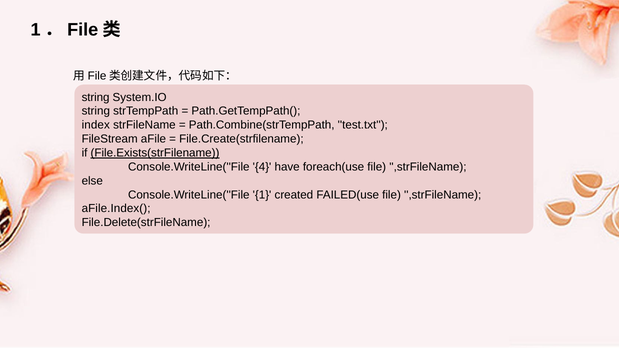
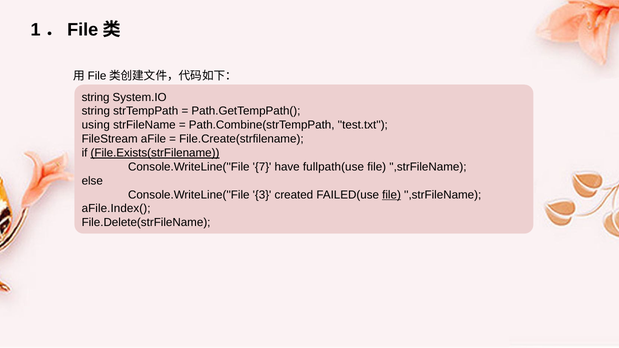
index: index -> using (96, 125)
4: 4 -> 7 (262, 167)
foreach(use: foreach(use -> fullpath(use (333, 167)
Console.WriteLine(''File 1: 1 -> 3 (262, 195)
file underline: none -> present (392, 195)
